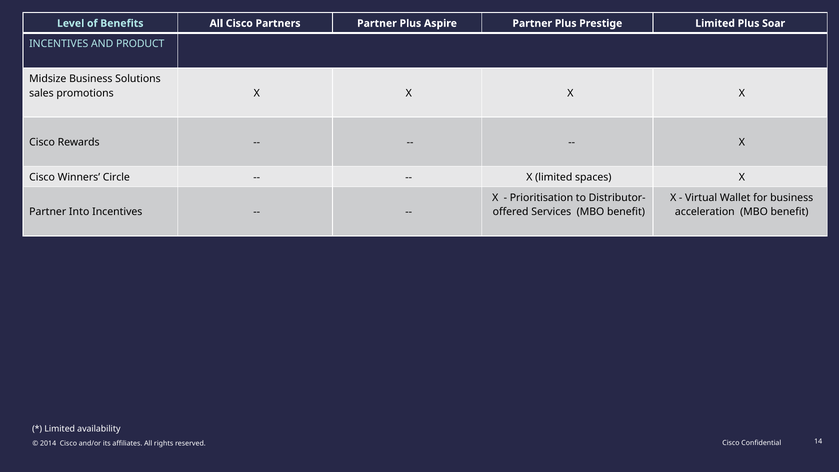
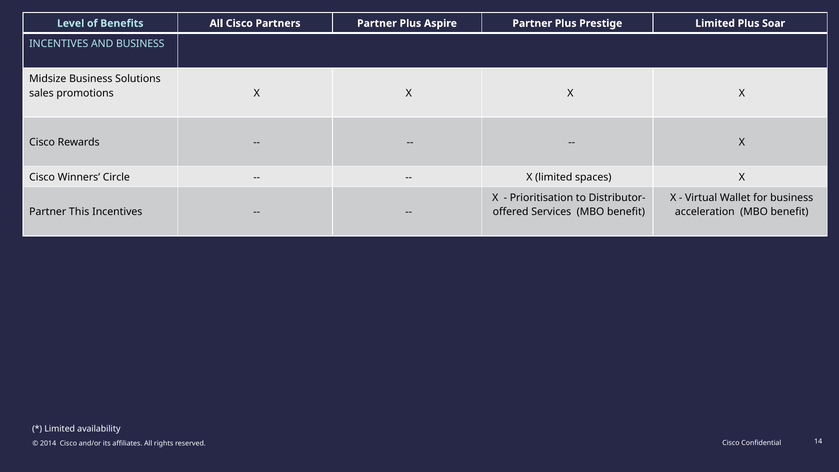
AND PRODUCT: PRODUCT -> BUSINESS (140, 44)
Into: Into -> This (79, 212)
